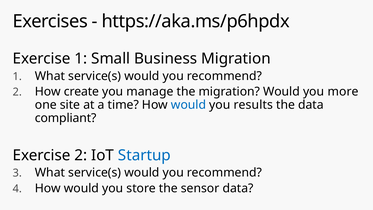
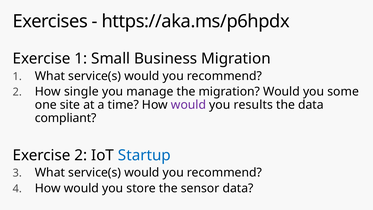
create: create -> single (81, 92)
more: more -> some (343, 92)
would colour: blue -> purple (188, 105)
